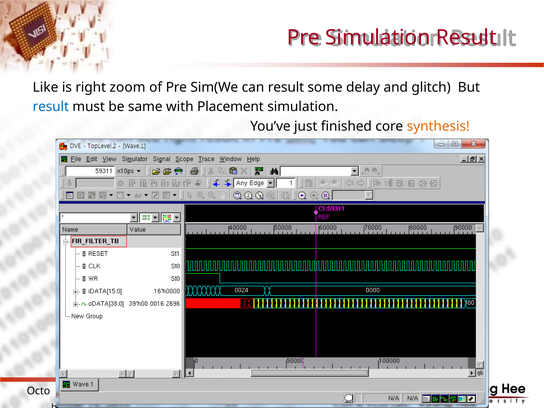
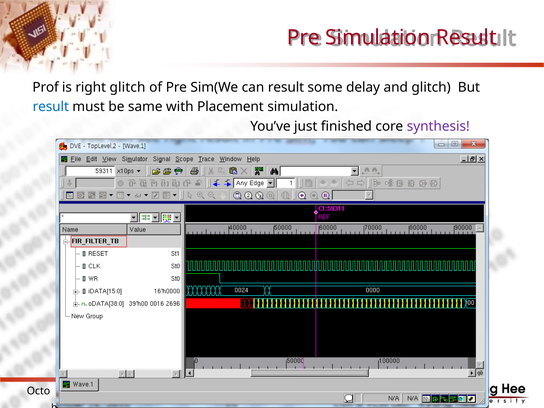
Like: Like -> Prof (46, 87)
right zoom: zoom -> glitch (128, 87)
synthesis colour: orange -> purple (438, 126)
